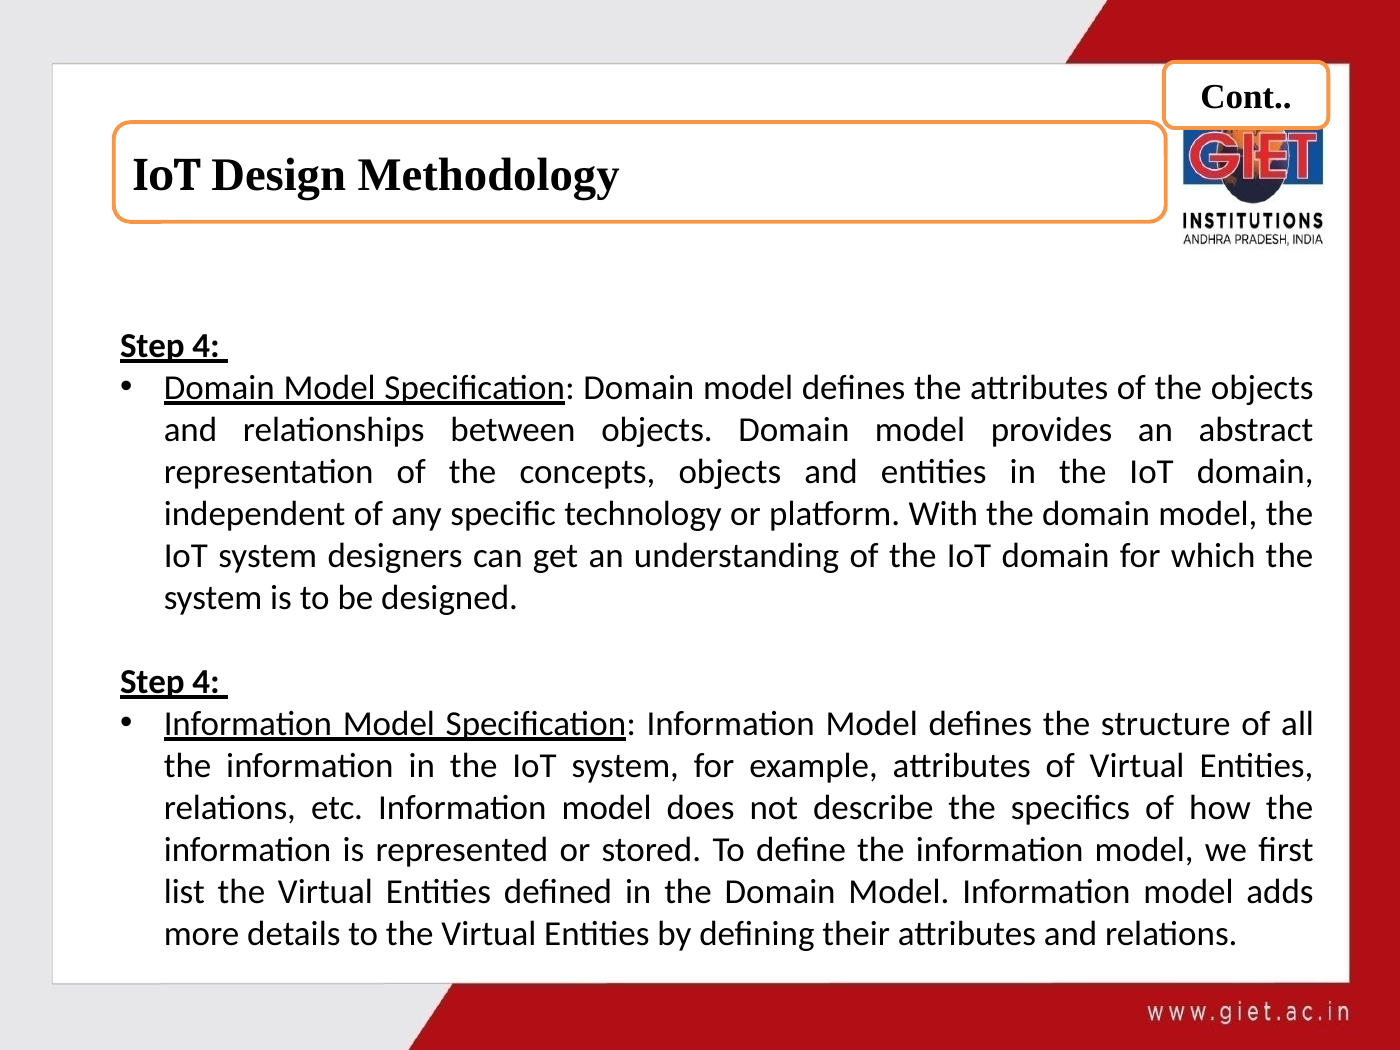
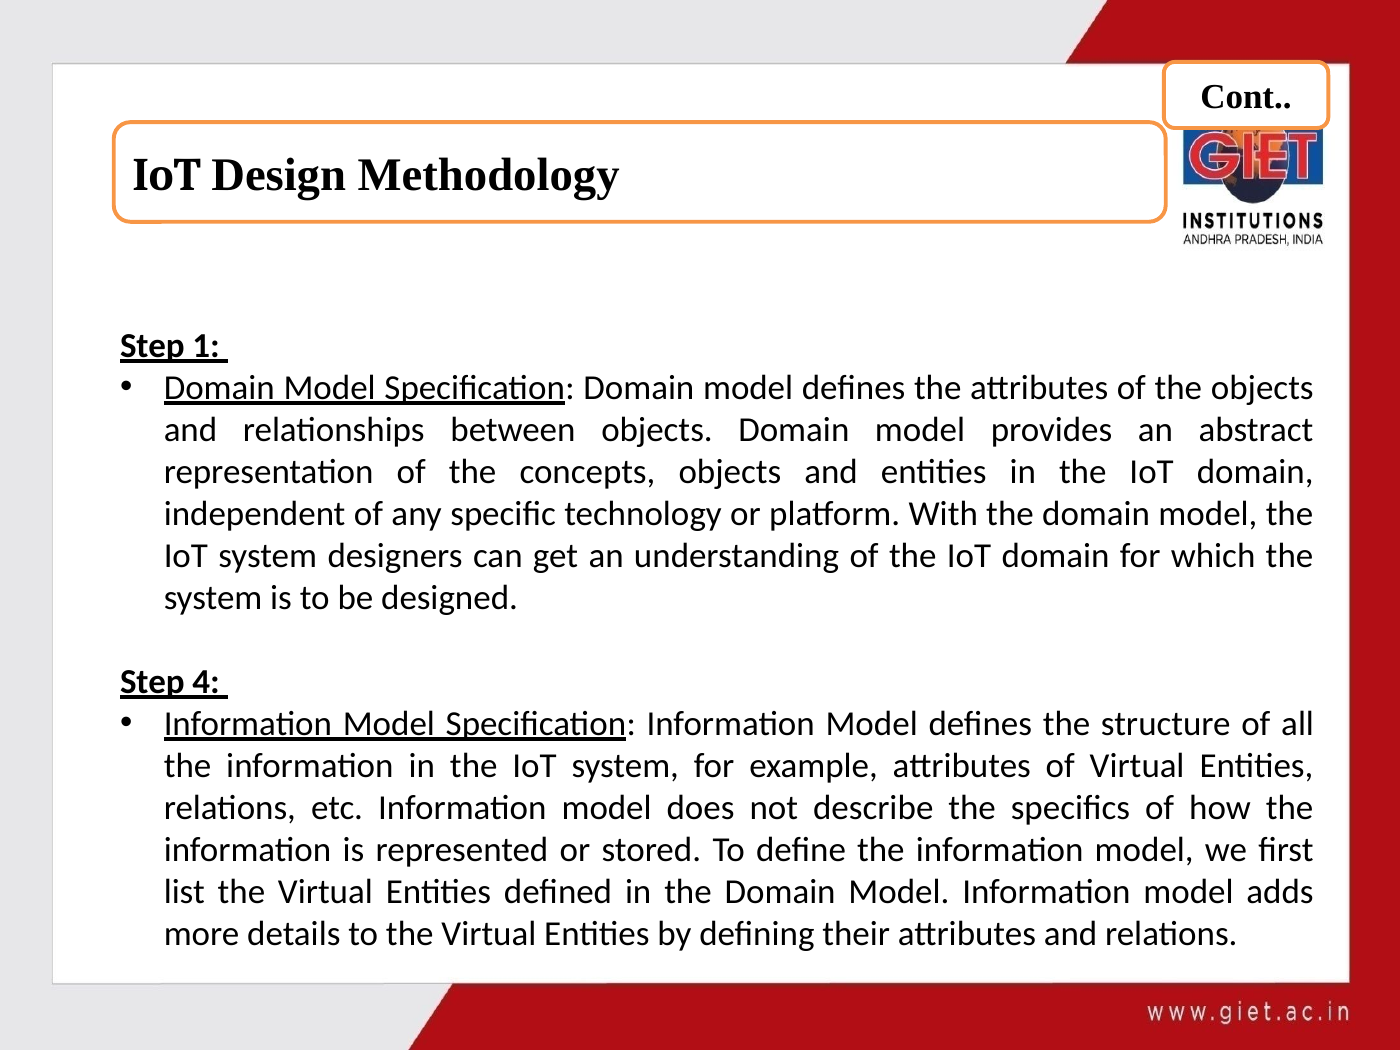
4: 4 -> 1 (206, 346)
